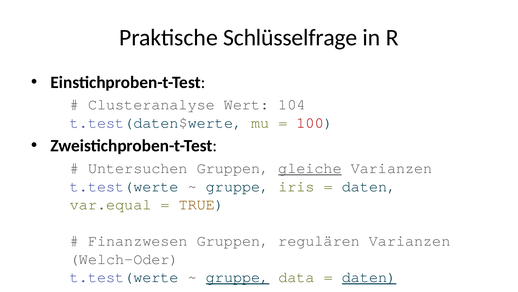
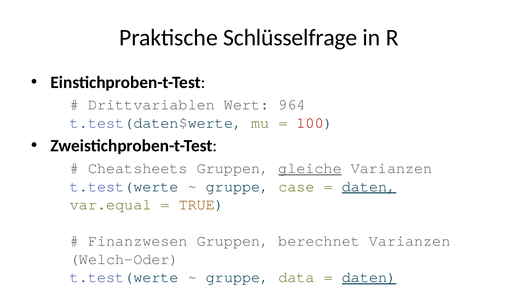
Clusteranalyse: Clusteranalyse -> Drittvariablen (151, 104)
104: 104 -> 964 (292, 104)
Untersuchen: Untersuchen -> Cheatsheets (138, 168)
iris: iris -> case (297, 186)
daten underline: none -> present (369, 186)
regulären: regulären -> berechnet (319, 240)
gruppe underline: present -> none (238, 277)
